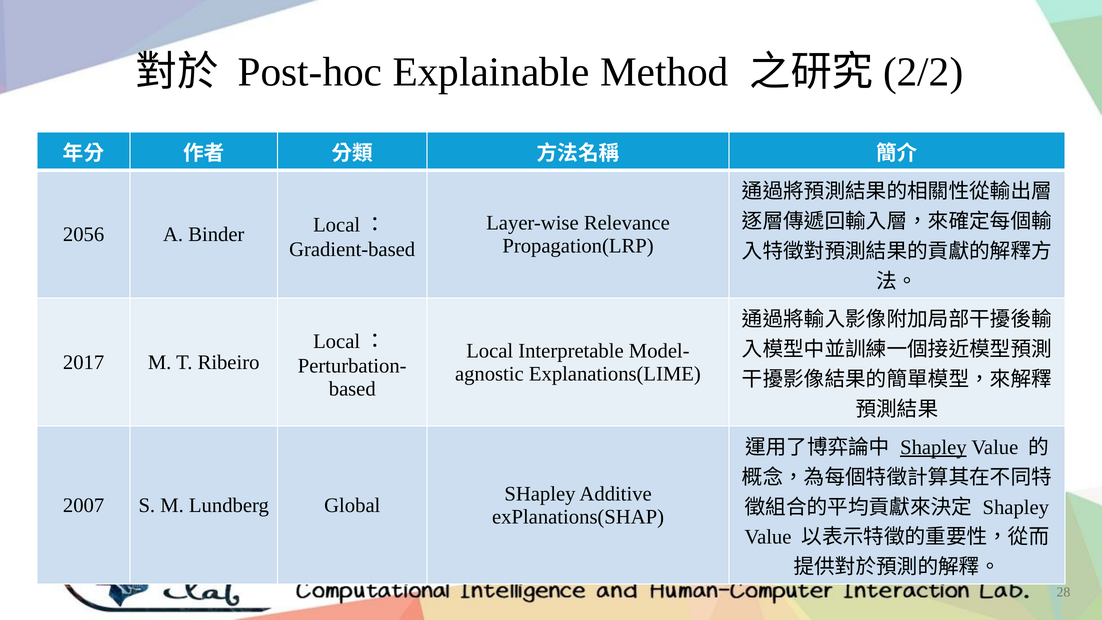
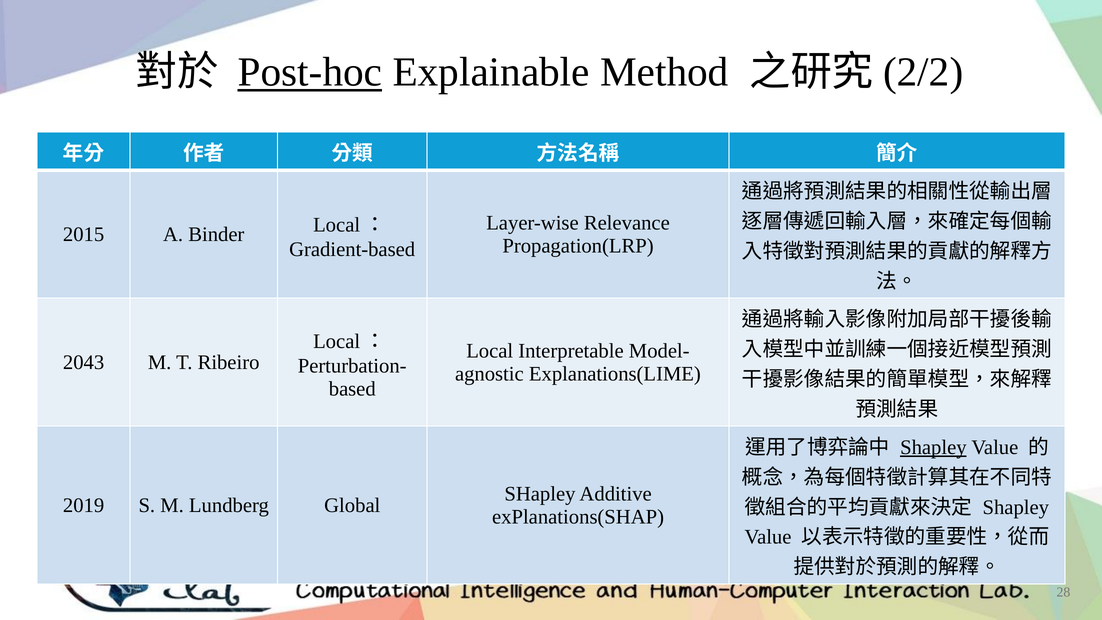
Post-hoc underline: none -> present (310, 72)
2056: 2056 -> 2015 (84, 234)
2017: 2017 -> 2043 (84, 362)
2007: 2007 -> 2019 (84, 505)
